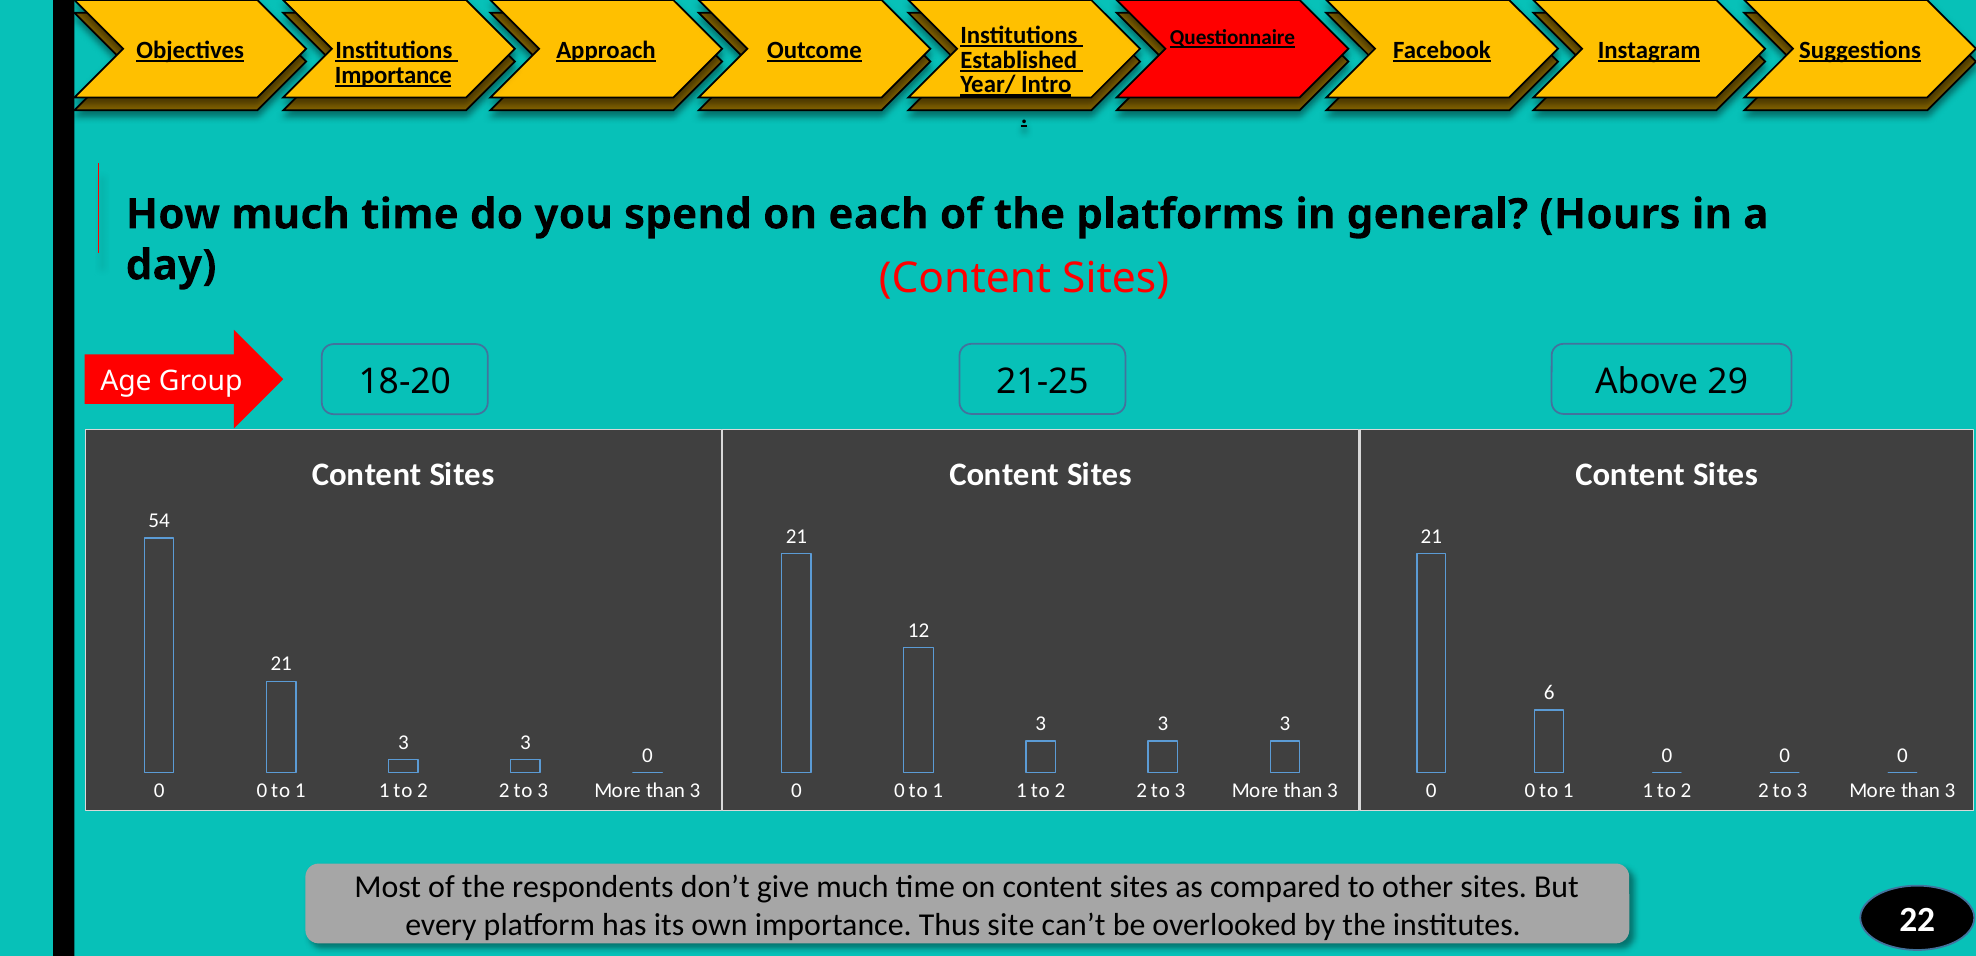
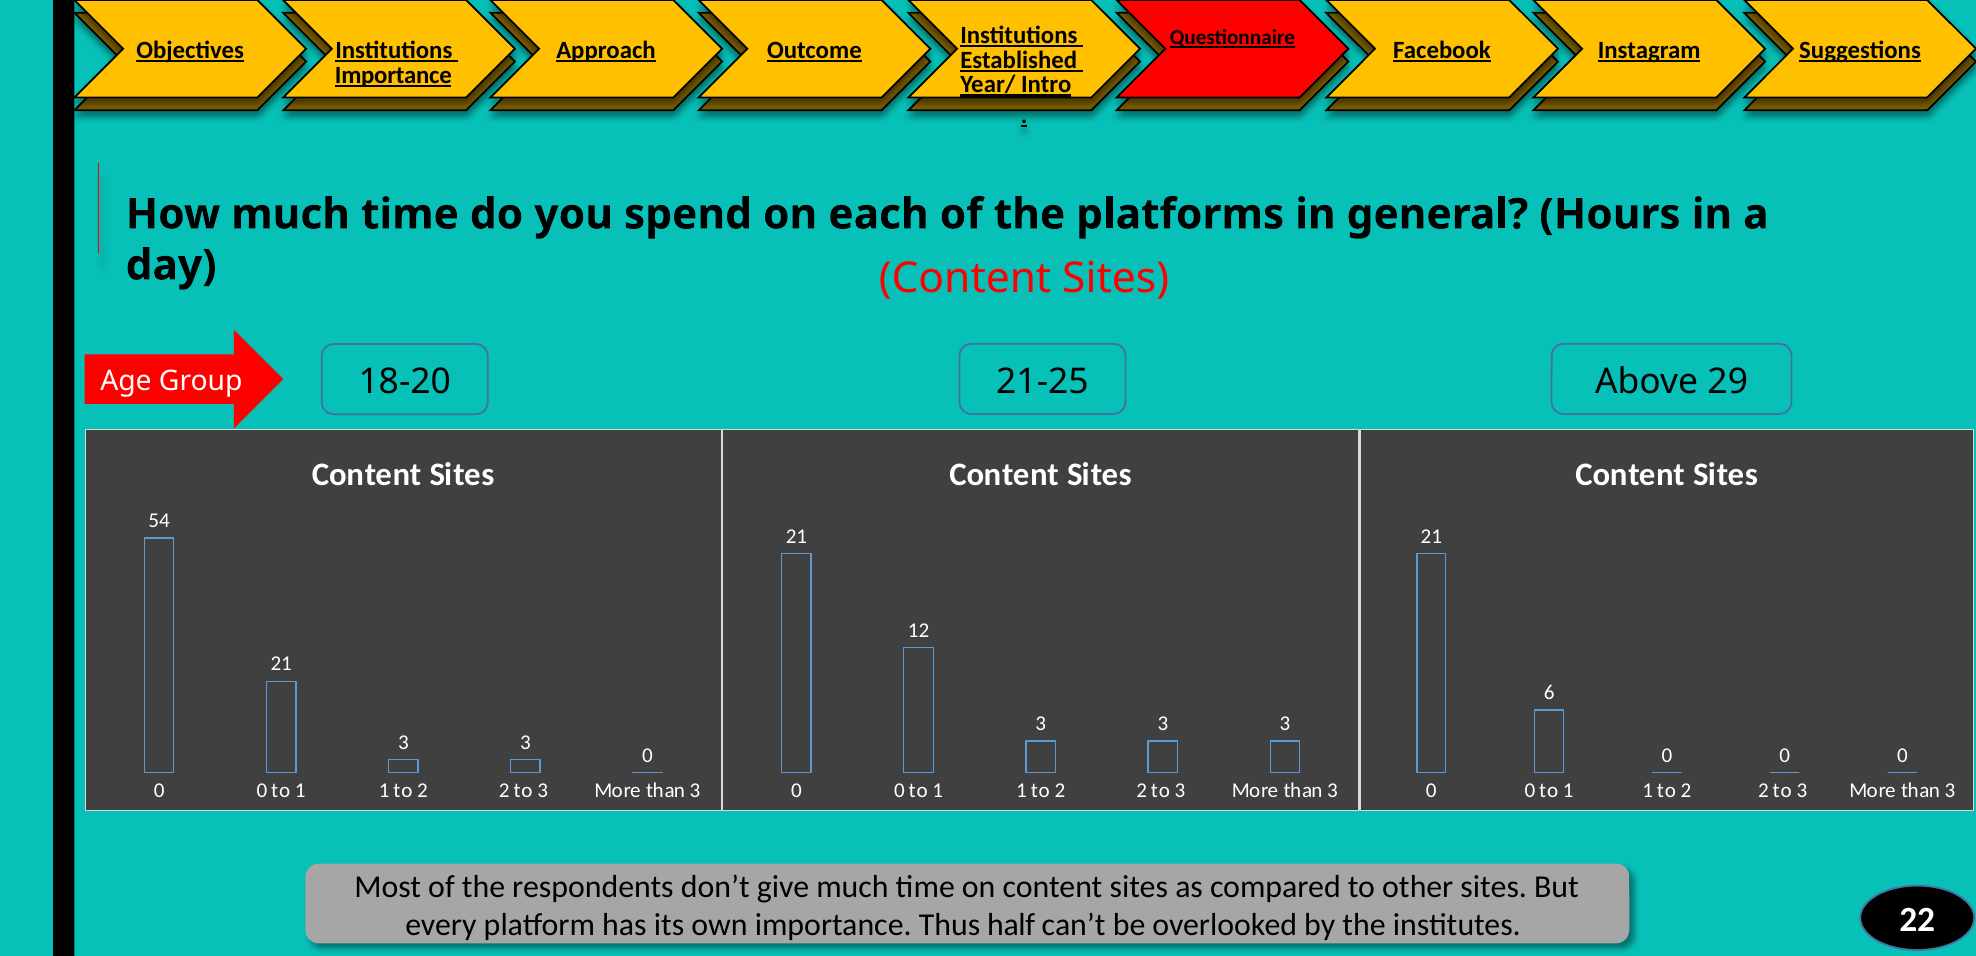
site: site -> half (1011, 925)
